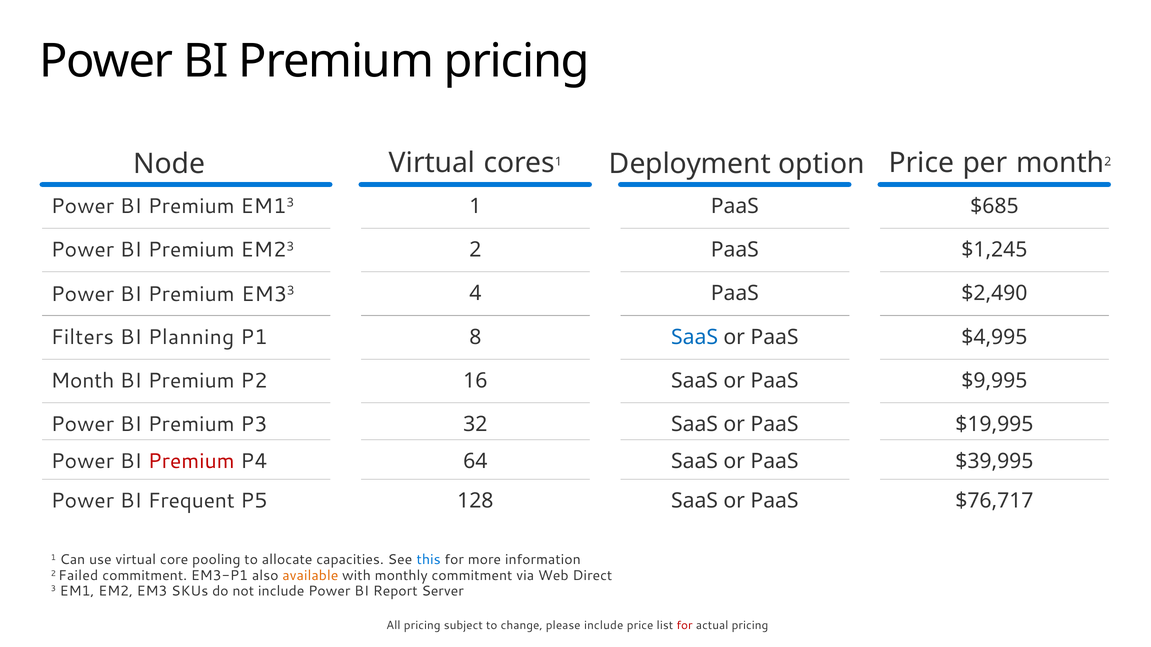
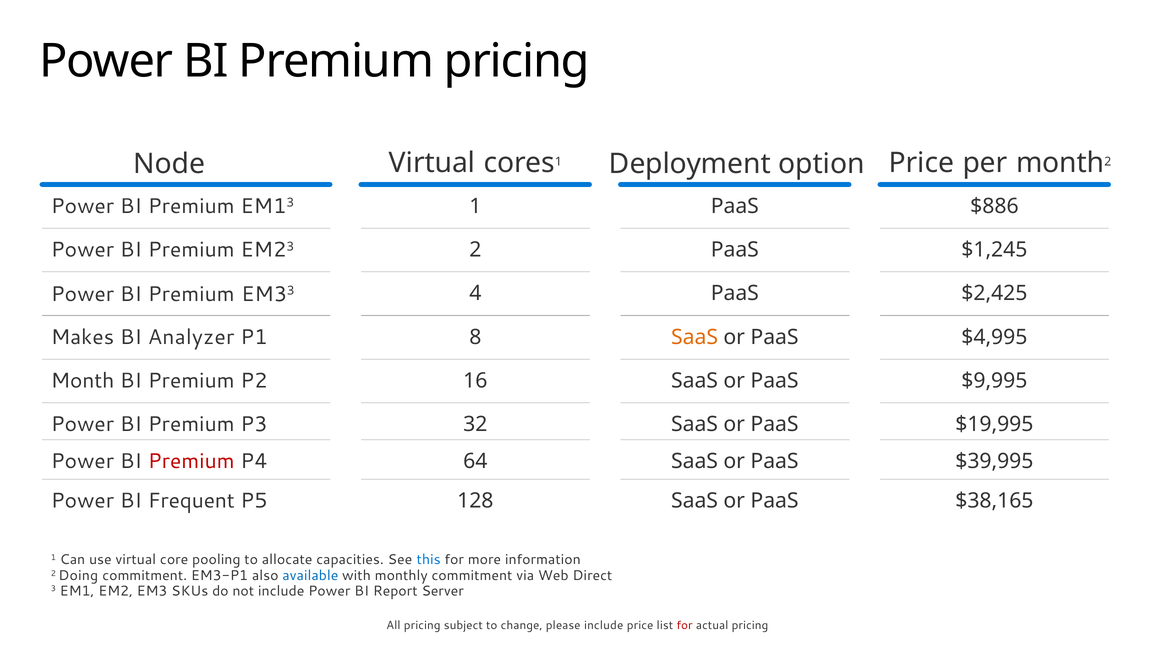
$685: $685 -> $886 (994, 206)
$2,490: $2,490 -> $2,425 (994, 294)
Filters: Filters -> Makes (82, 337)
Planning: Planning -> Analyzer (191, 337)
SaaS colour: blue -> orange (695, 337)
$76,717: $76,717 -> $38,165 (994, 501)
Failed: Failed -> Doing (78, 576)
available colour: orange -> blue (310, 576)
